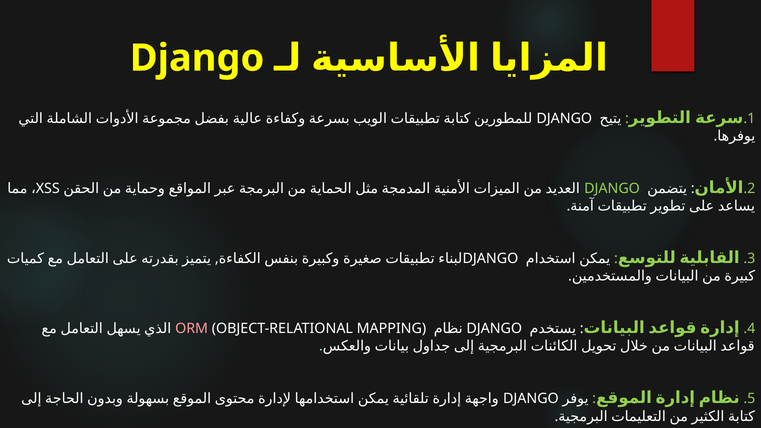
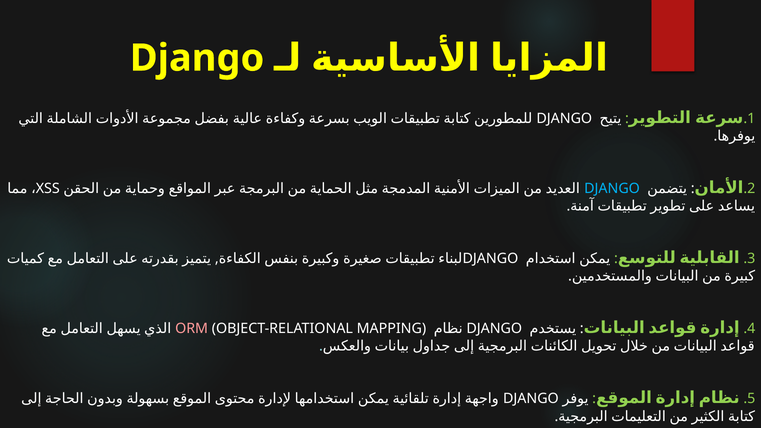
DJANGO colour: light green -> light blue (612, 189)
